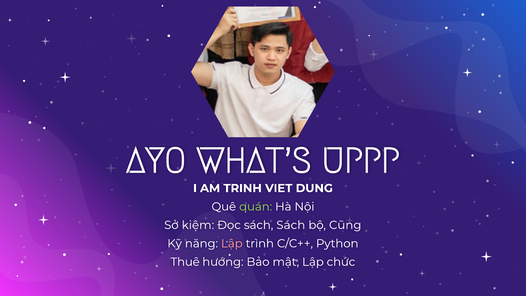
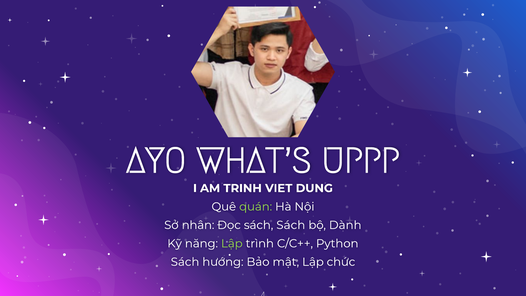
kiệm: kiệm -> nhân (198, 225)
Cũng: Cũng -> Dành (345, 225)
Lập colour: pink -> light green (232, 243)
Thuê: Thuê -> Sách (185, 262)
